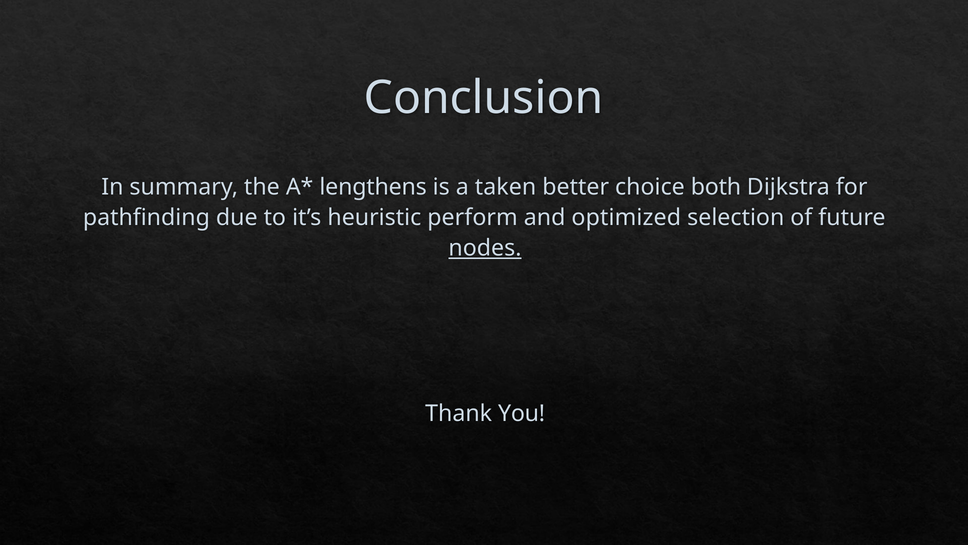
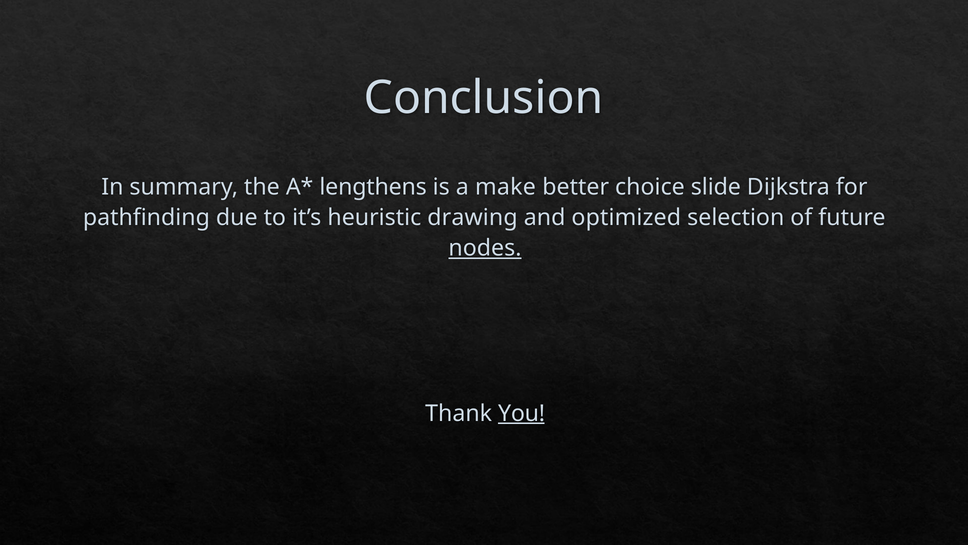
taken: taken -> make (505, 187)
both: both -> slide (716, 187)
perform: perform -> drawing (472, 217)
You underline: none -> present (522, 413)
